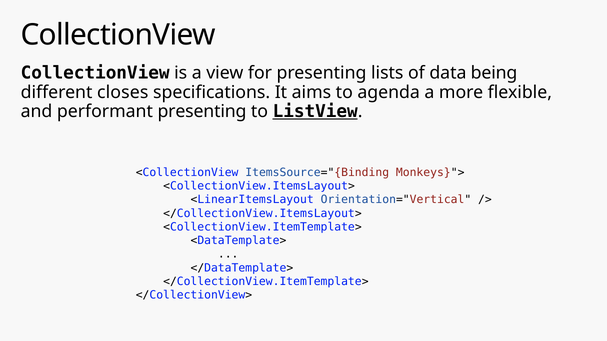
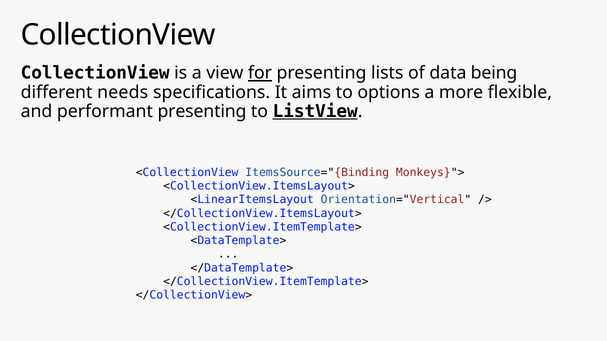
for underline: none -> present (260, 73)
closes: closes -> needs (123, 92)
agenda: agenda -> options (389, 92)
